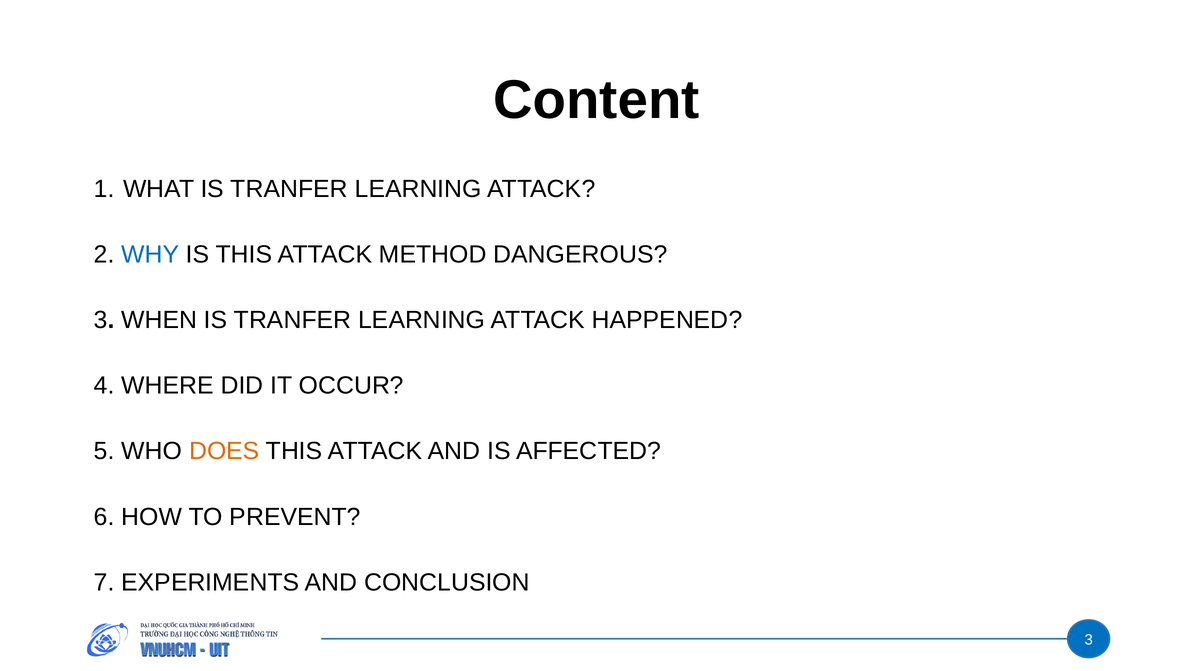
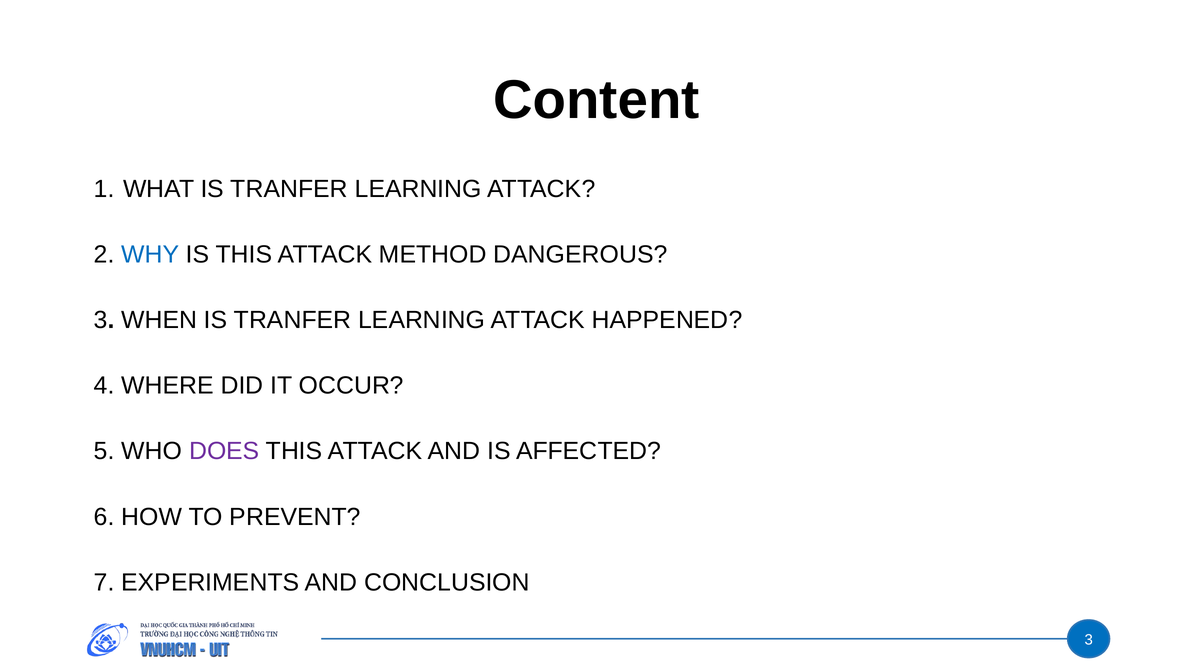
DOES colour: orange -> purple (224, 451)
